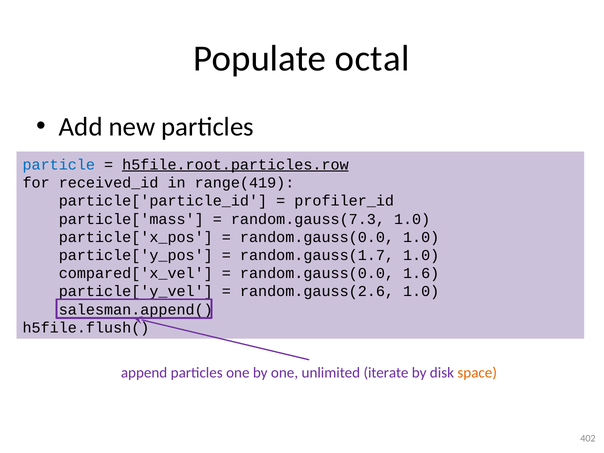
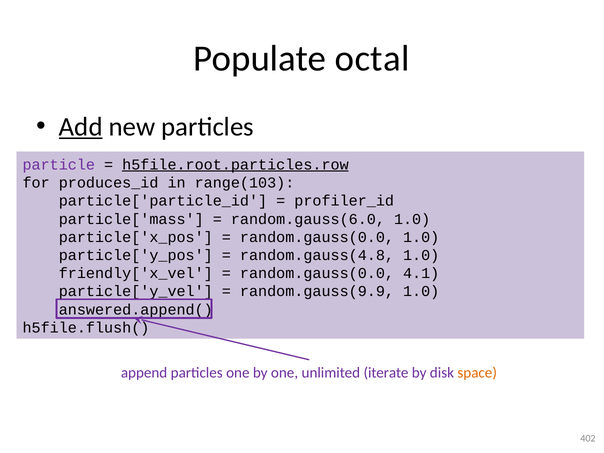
Add underline: none -> present (81, 127)
particle colour: blue -> purple (59, 165)
received_id: received_id -> produces_id (109, 183)
range(419: range(419 -> range(103 (245, 183)
random.gauss(7.3: random.gauss(7.3 -> random.gauss(6.0 (308, 219)
random.gauss(1.7: random.gauss(1.7 -> random.gauss(4.8 (317, 255)
compared['x_vel: compared['x_vel -> friendly['x_vel (136, 273)
1.6: 1.6 -> 4.1 (421, 273)
random.gauss(2.6: random.gauss(2.6 -> random.gauss(9.9 (317, 292)
salesman.append(: salesman.append( -> answered.append( (136, 310)
